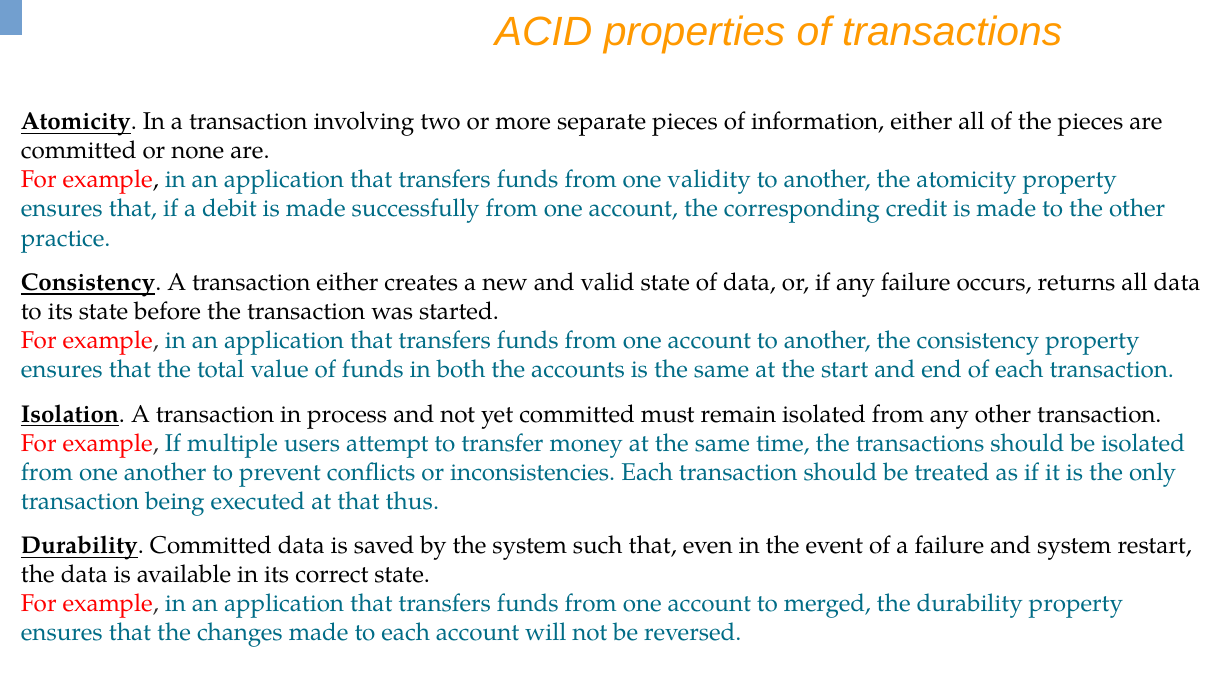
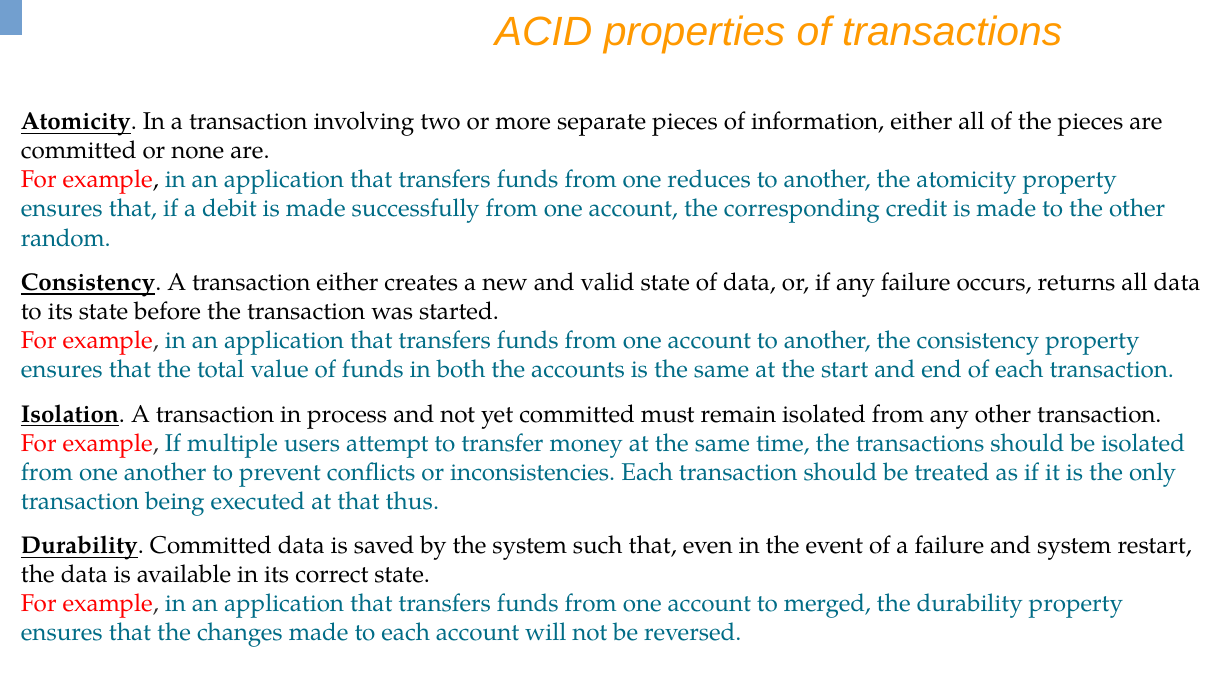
validity: validity -> reduces (709, 180)
practice: practice -> random (66, 238)
